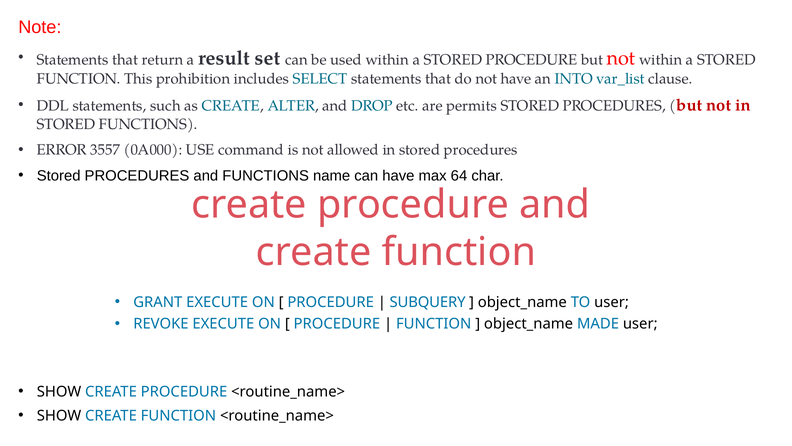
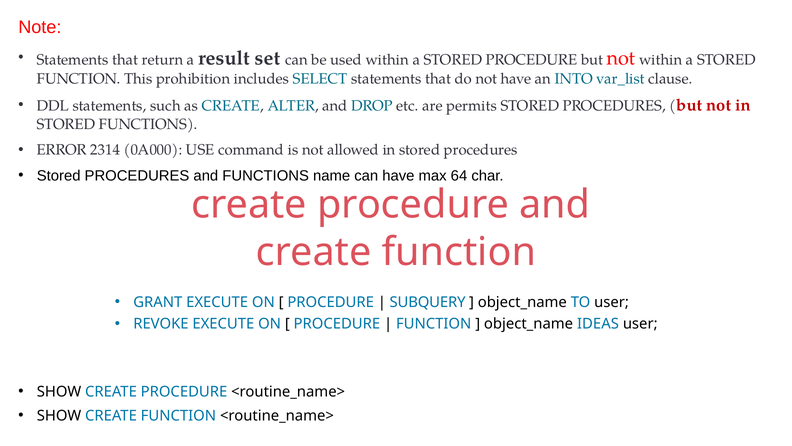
3557: 3557 -> 2314 (105, 150)
MADE: MADE -> IDEAS (598, 324)
